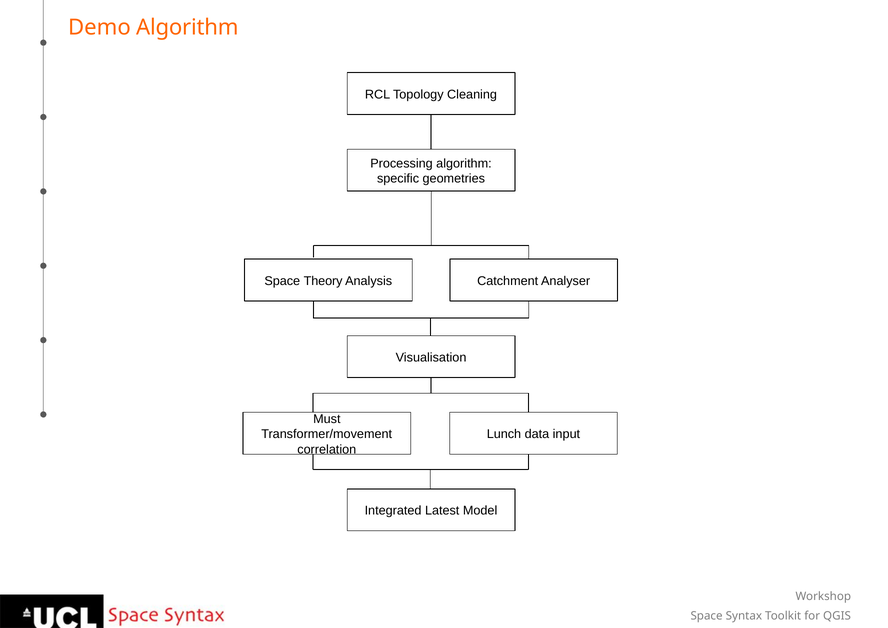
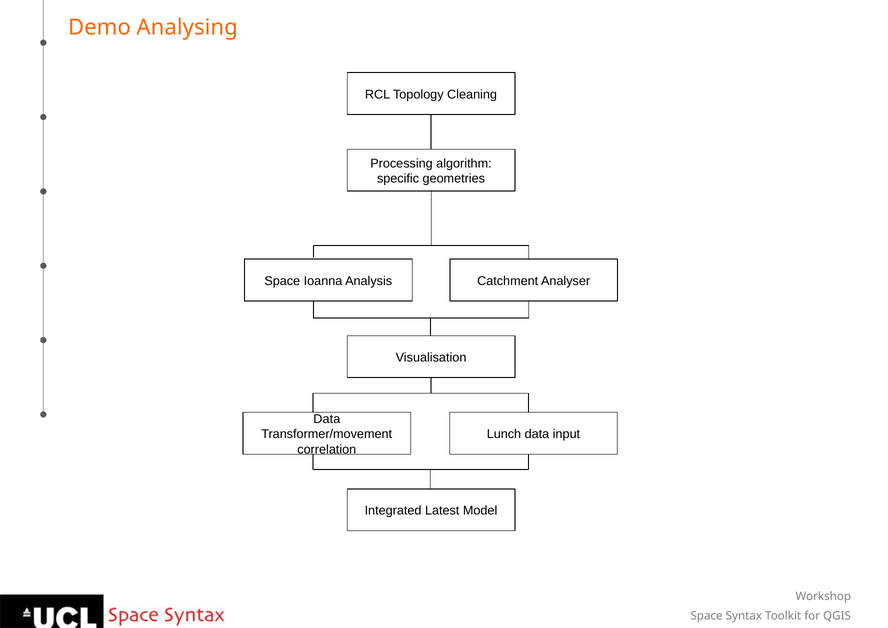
Demo Algorithm: Algorithm -> Analysing (187, 27)
Theory: Theory -> Ioanna (323, 281)
Must: Must -> Data (327, 419)
